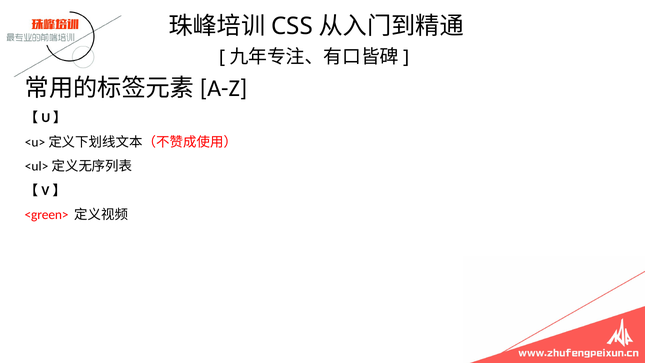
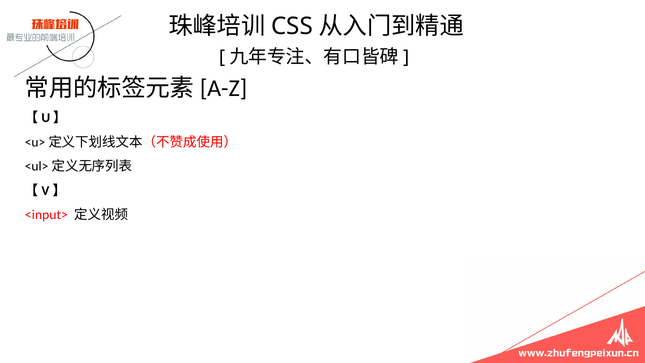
<green>: <green> -> <input> (46, 215)
